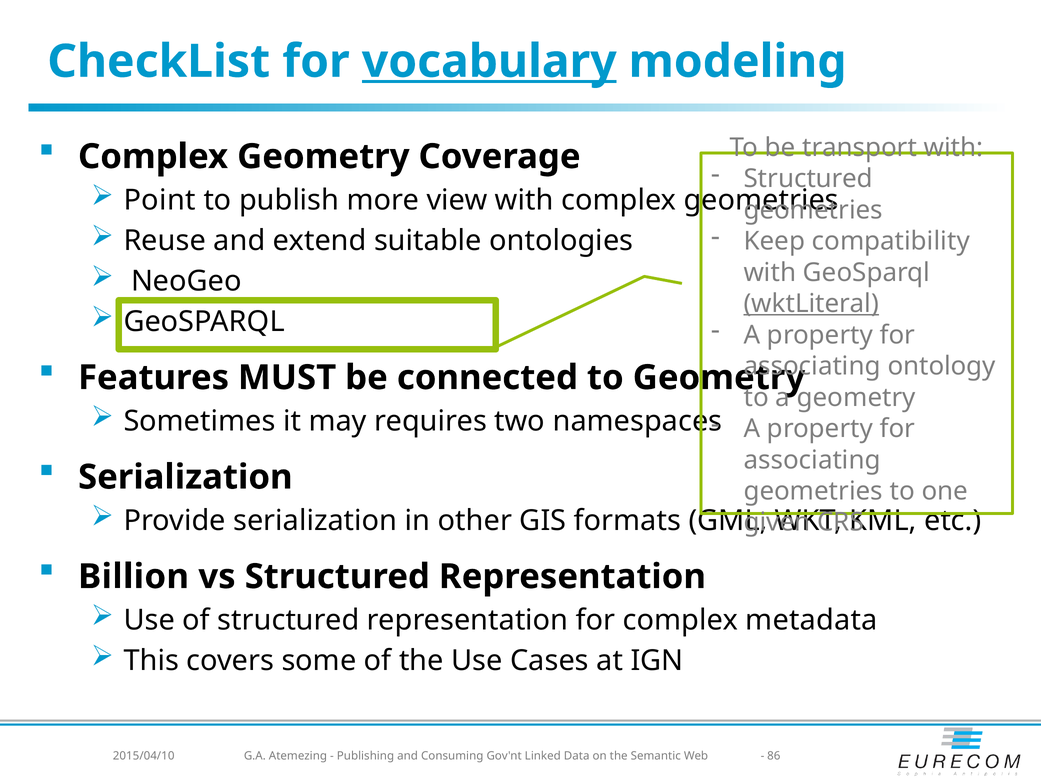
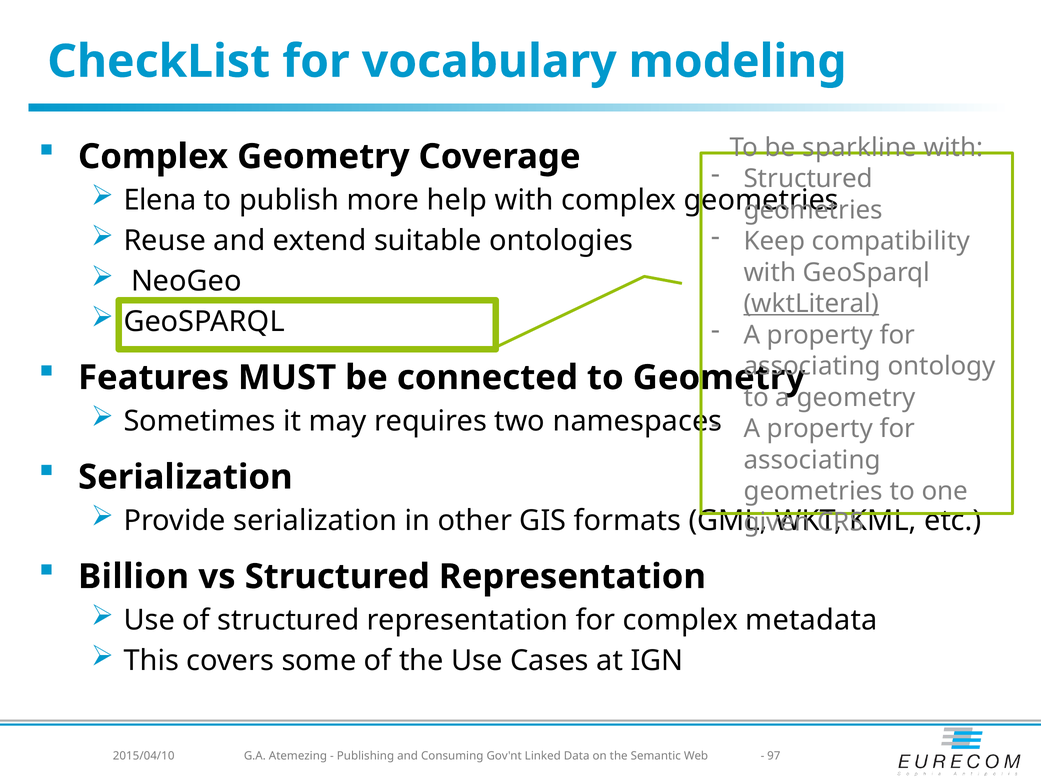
vocabulary underline: present -> none (489, 62)
transport: transport -> sparkline (859, 147)
Point: Point -> Elena (160, 200)
view: view -> help (457, 200)
86: 86 -> 97 (774, 756)
